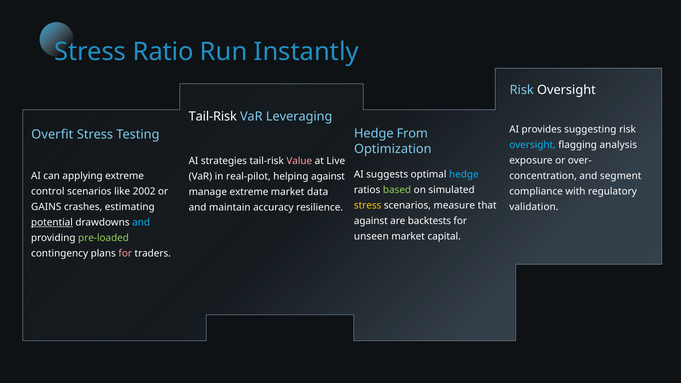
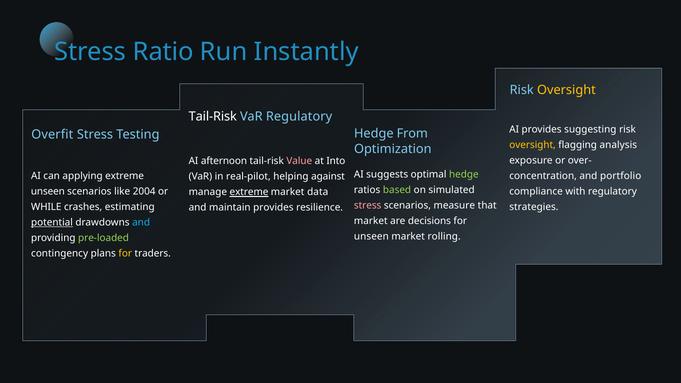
Oversight colour: white -> yellow (566, 90)
VaR Leveraging: Leveraging -> Regulatory (299, 117)
oversight colour: light blue -> yellow (533, 145)
strategies: strategies -> afternoon (224, 161)
Live: Live -> Into (336, 161)
hedge colour: light blue -> light green (464, 175)
segment: segment -> portfolio (621, 176)
control: control -> unseen (48, 192)
2002: 2002 -> 2004 (144, 192)
extreme underline: none -> present (249, 192)
stress colour: yellow -> pink (368, 206)
validation: validation -> strategies (534, 207)
GAINS: GAINS -> WHILE (46, 207)
maintain accuracy: accuracy -> provides (273, 208)
against: against -> market (371, 221)
backtests: backtests -> decisions (429, 221)
capital: capital -> rolling (444, 237)
for colour: pink -> yellow (125, 254)
